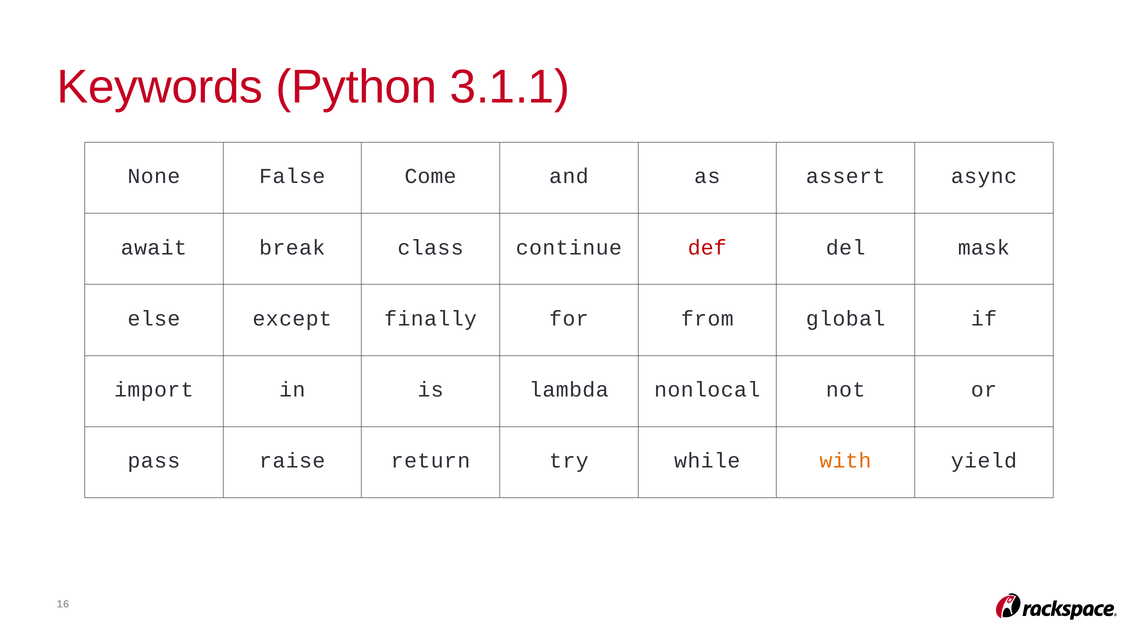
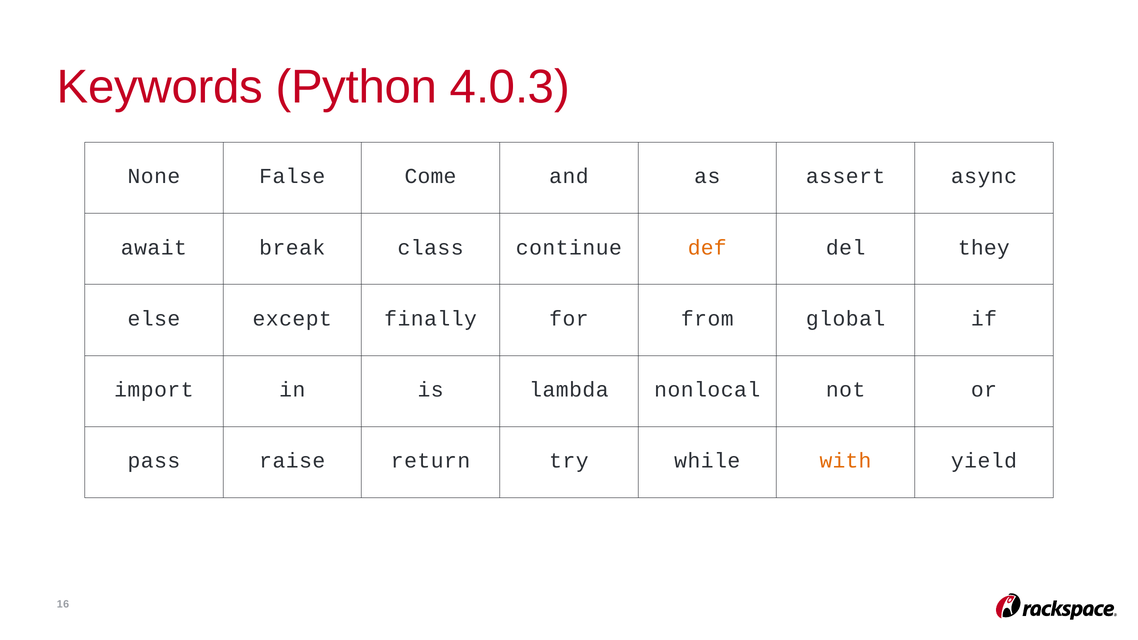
3.1.1: 3.1.1 -> 4.0.3 (510, 87)
def colour: red -> orange (707, 248)
mask: mask -> they (984, 248)
